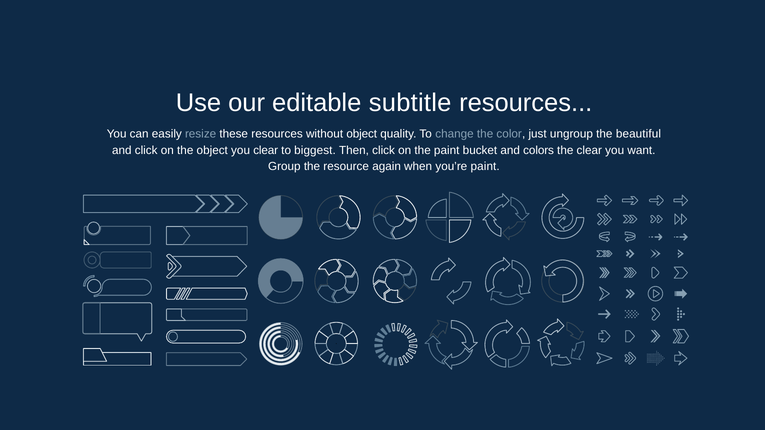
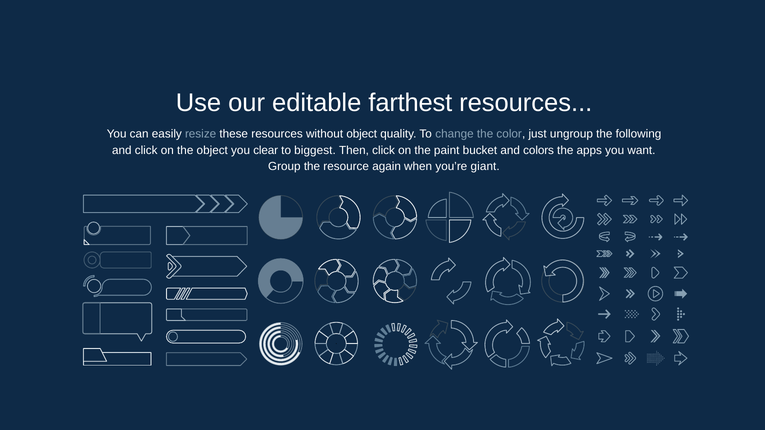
subtitle: subtitle -> farthest (410, 103)
beautiful: beautiful -> following (638, 134)
the clear: clear -> apps (589, 150)
you’re paint: paint -> giant (485, 166)
